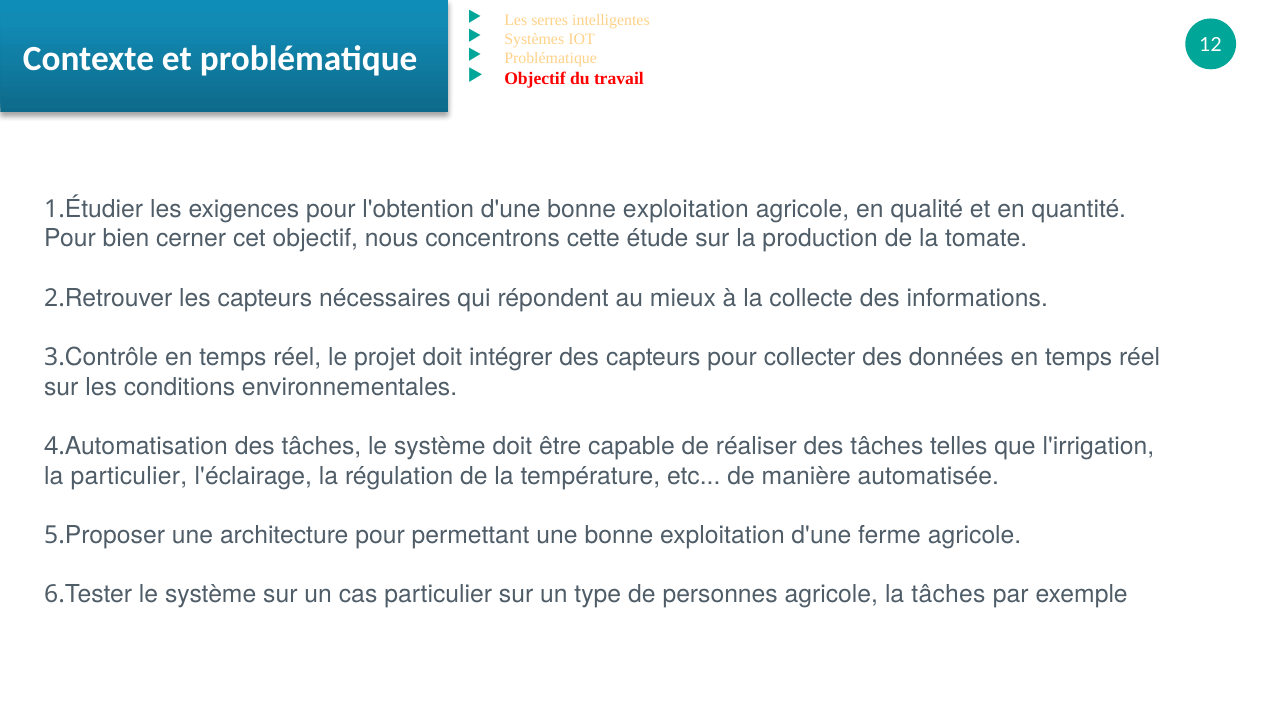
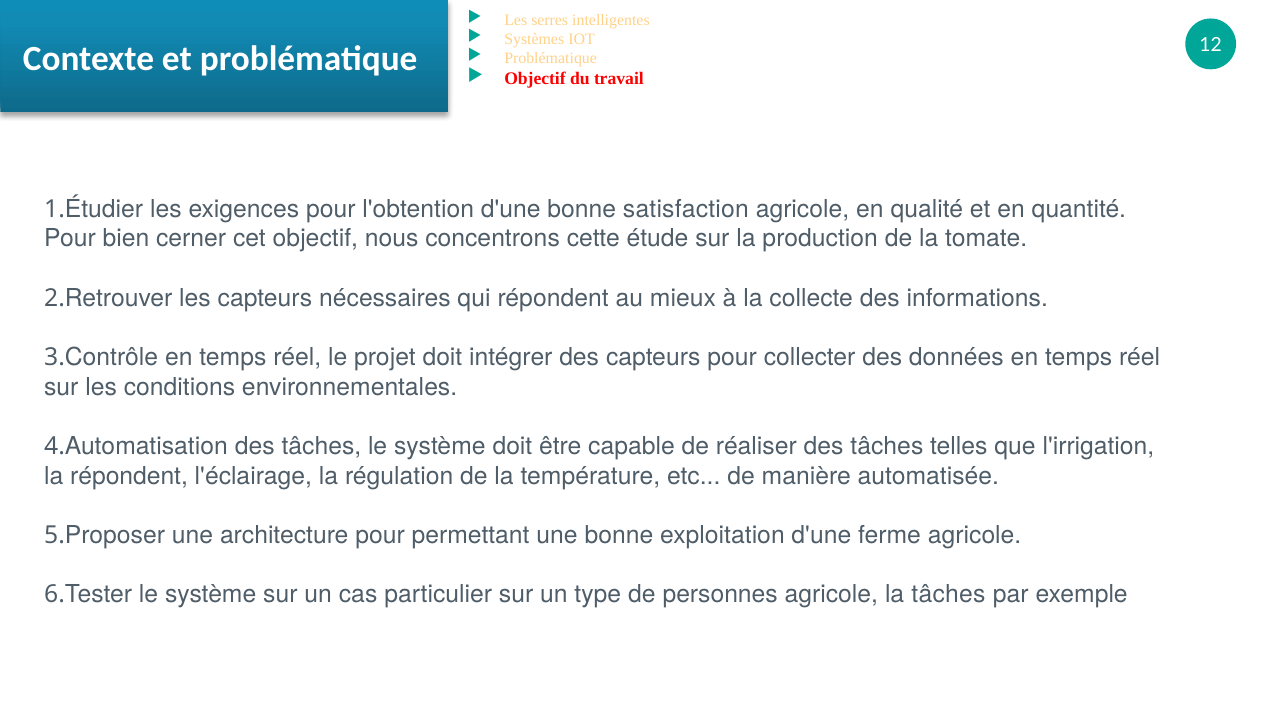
d'une bonne exploitation: exploitation -> satisfaction (686, 209)
la particulier: particulier -> répondent (129, 476)
